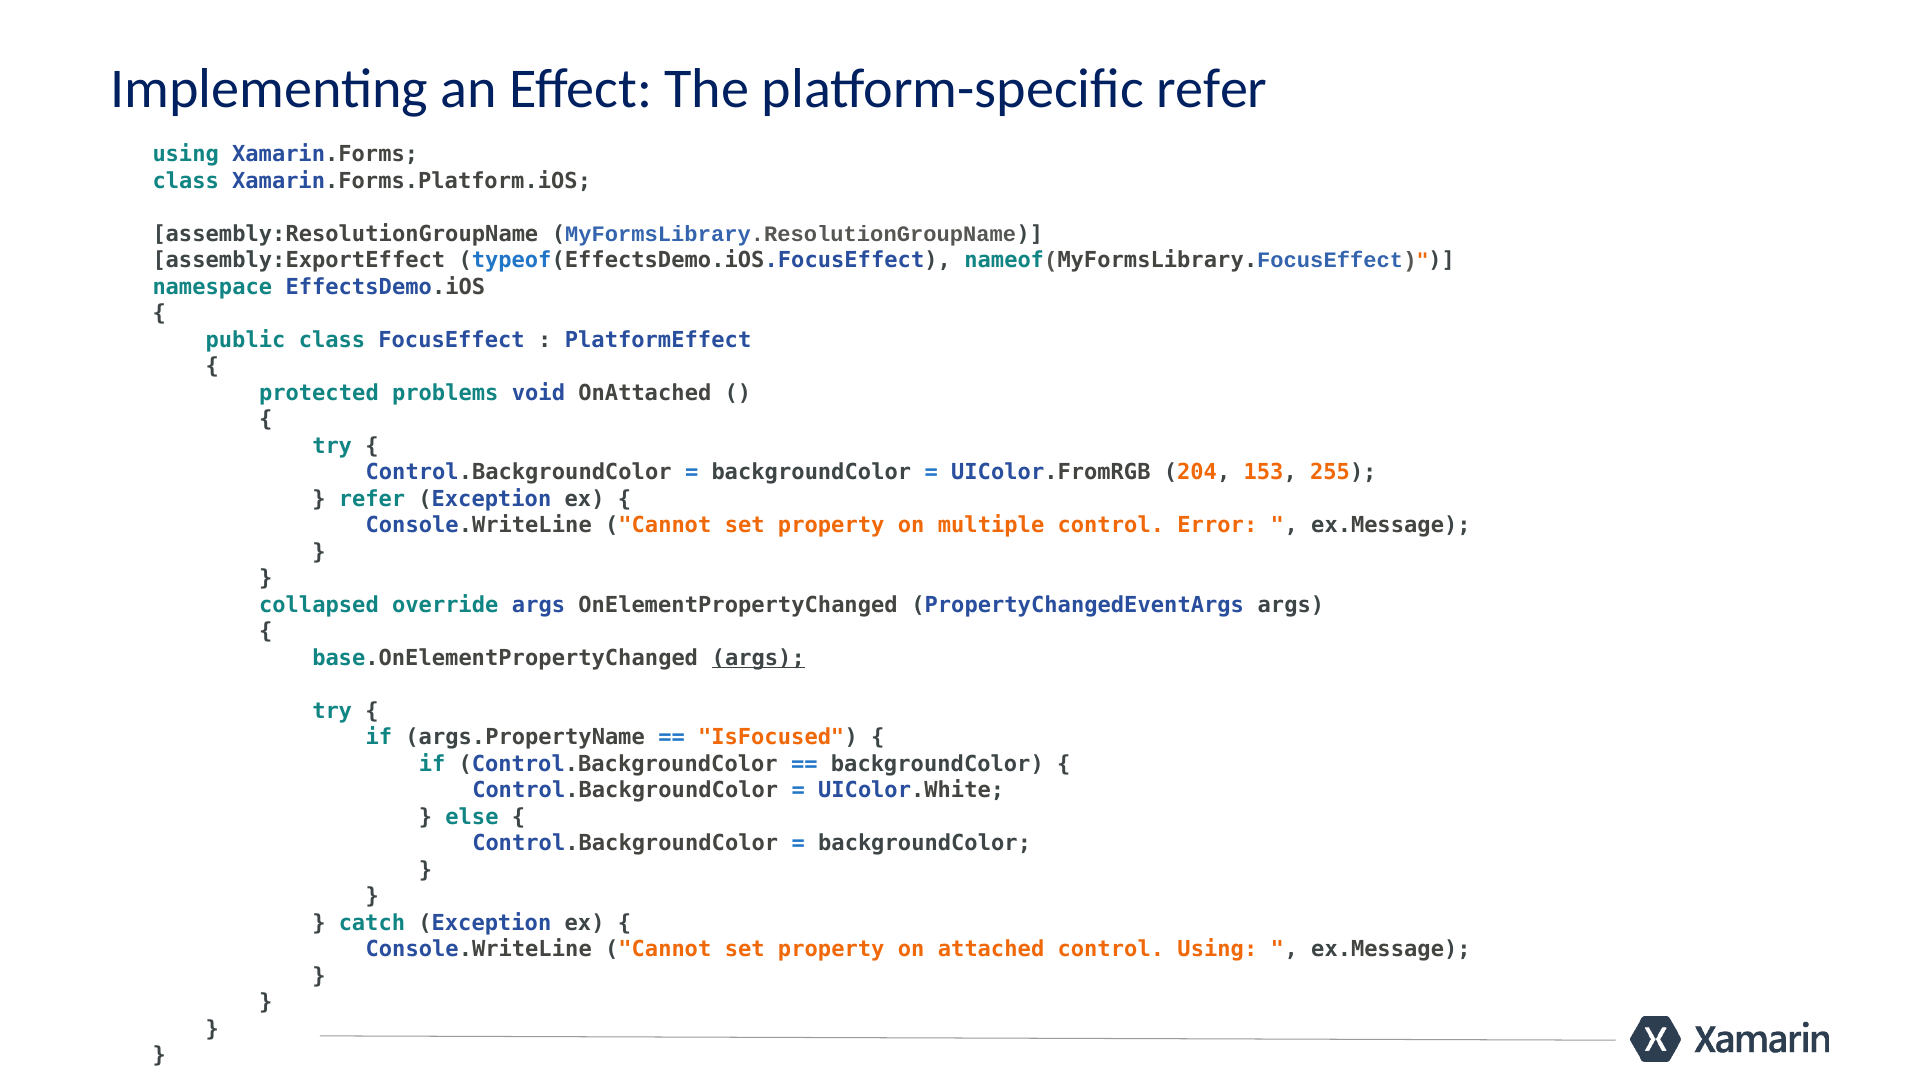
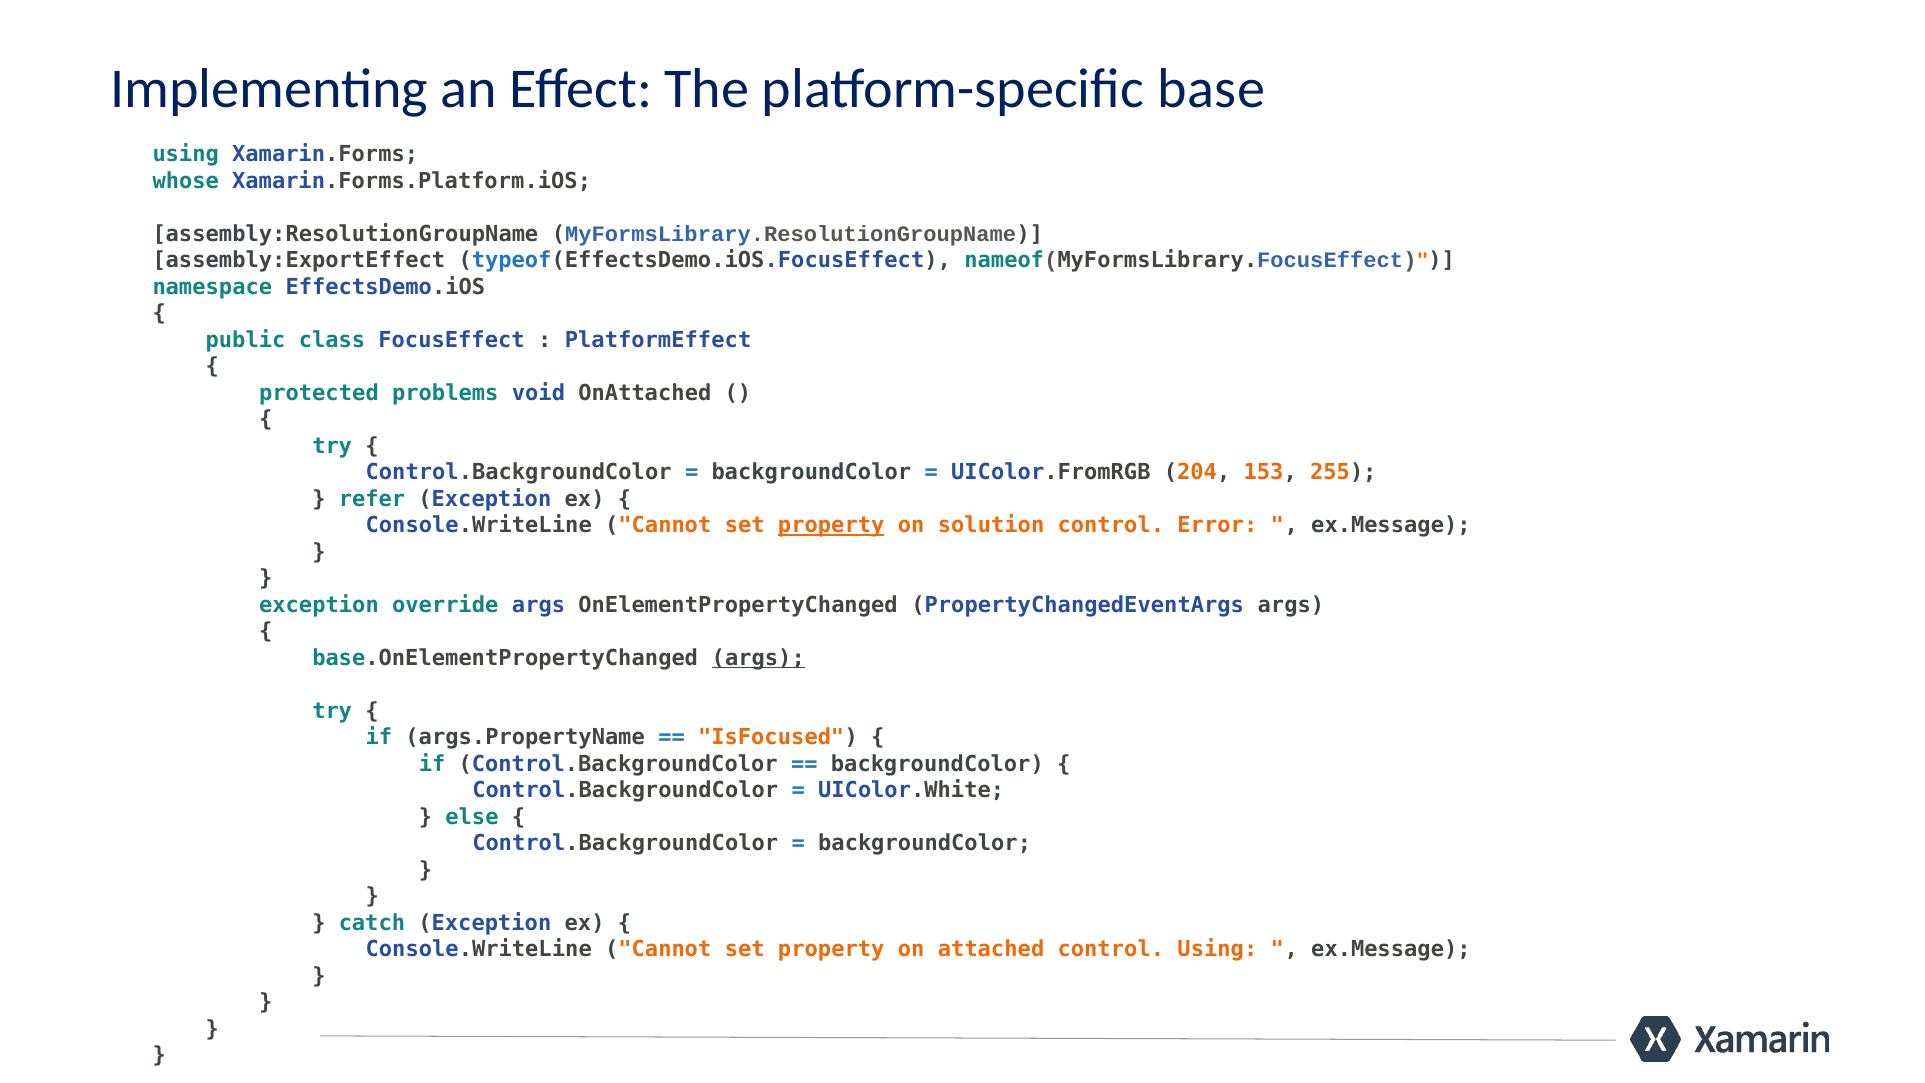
platform-specific refer: refer -> base (1211, 89)
class: class -> whose (186, 181)
property underline: none -> present (831, 525)
multiple: multiple -> solution (991, 525)
collapsed: collapsed -> exception (319, 605)
